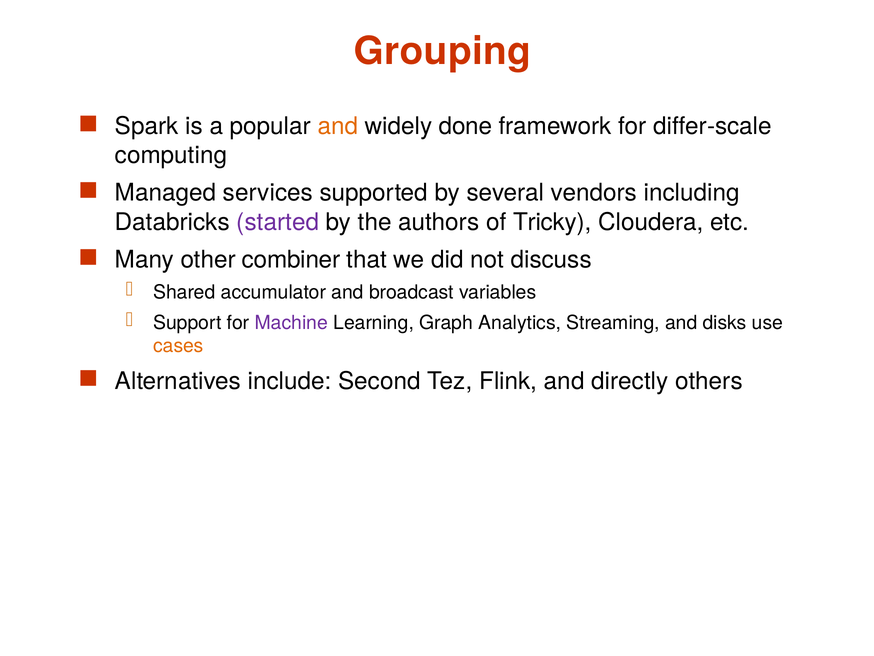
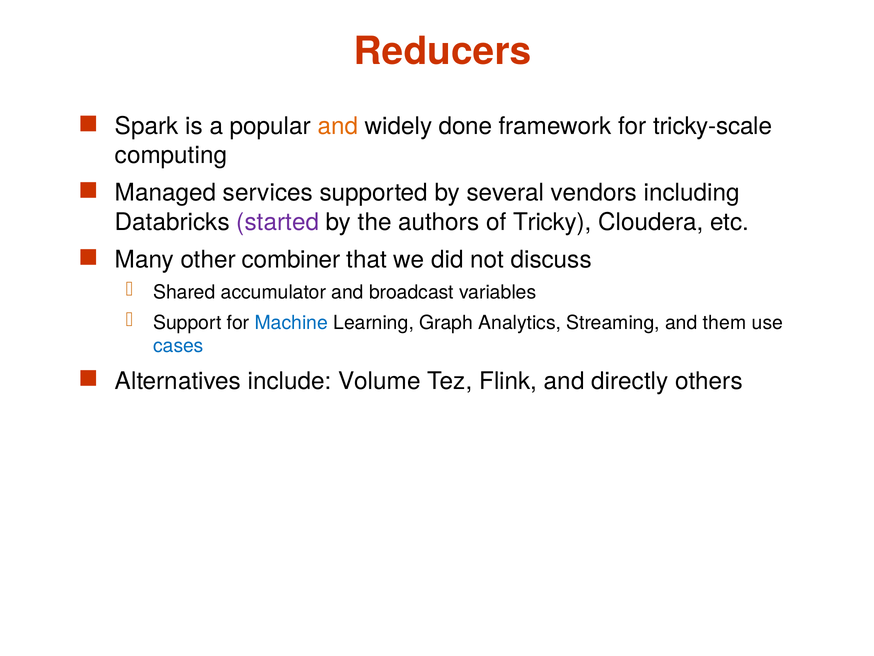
Grouping: Grouping -> Reducers (443, 51)
differ-scale: differ-scale -> tricky-scale (713, 126)
Machine colour: purple -> blue (291, 322)
disks: disks -> them (725, 322)
cases colour: orange -> blue (178, 346)
Second: Second -> Volume (379, 381)
